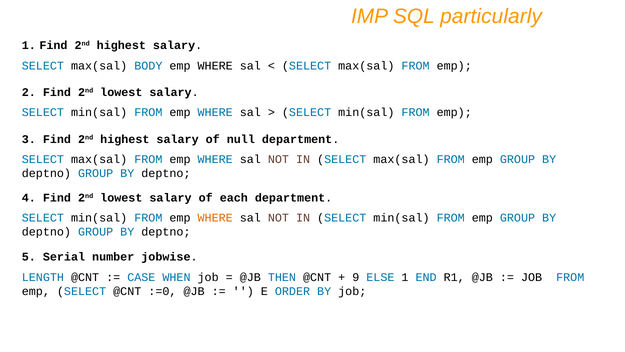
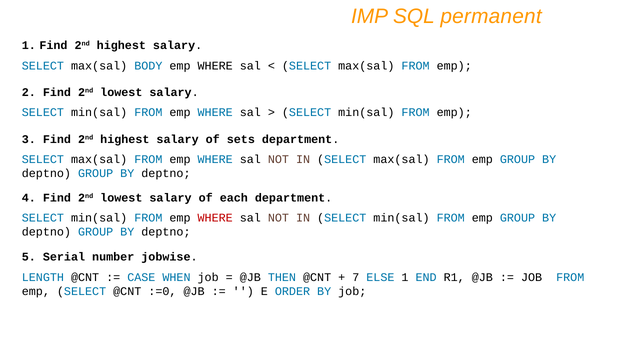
particularly: particularly -> permanent (491, 16)
null: null -> sets (241, 139)
WHERE colour: orange -> red (215, 218)
9: 9 -> 7 (356, 277)
